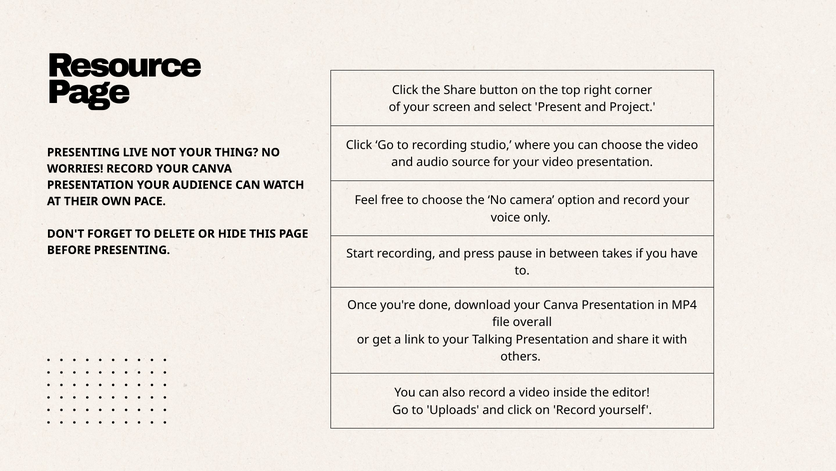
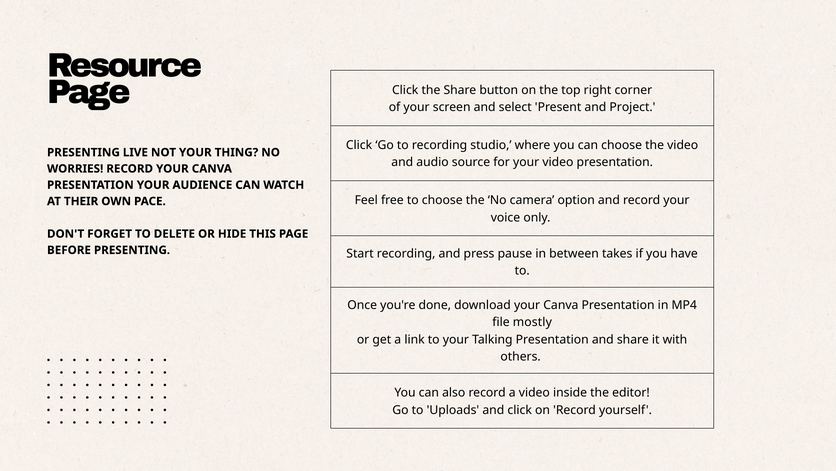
overall: overall -> mostly (532, 322)
